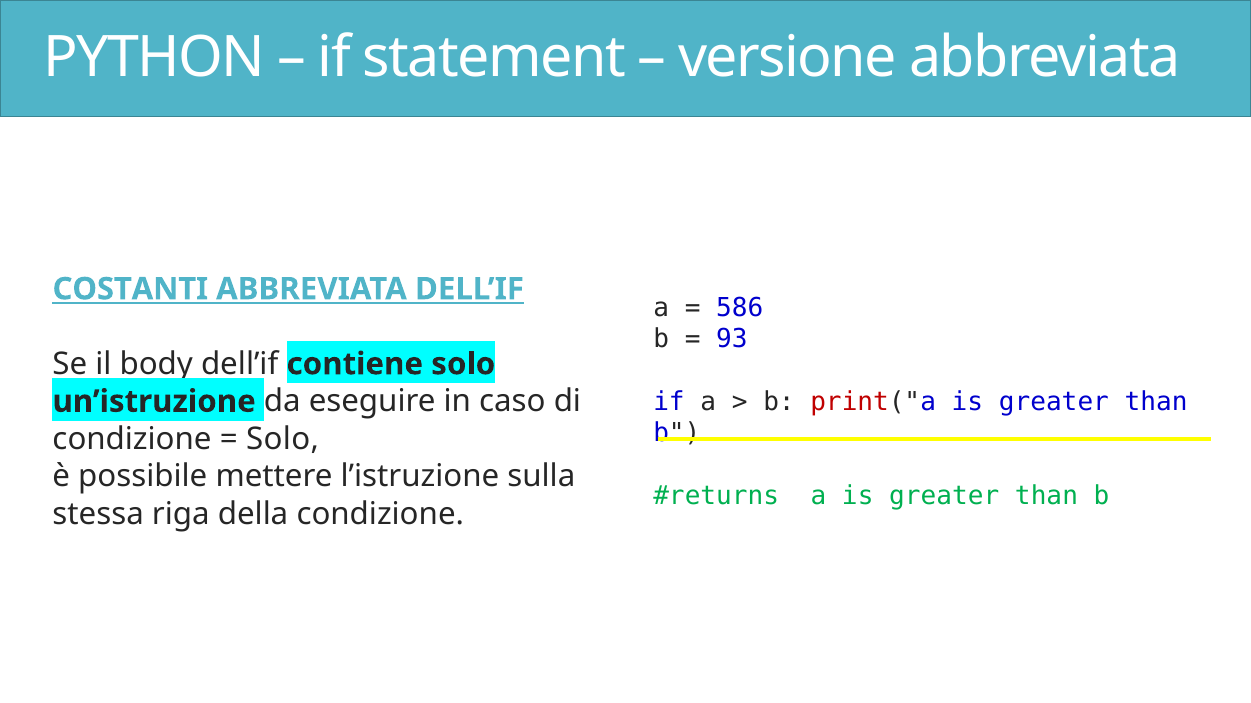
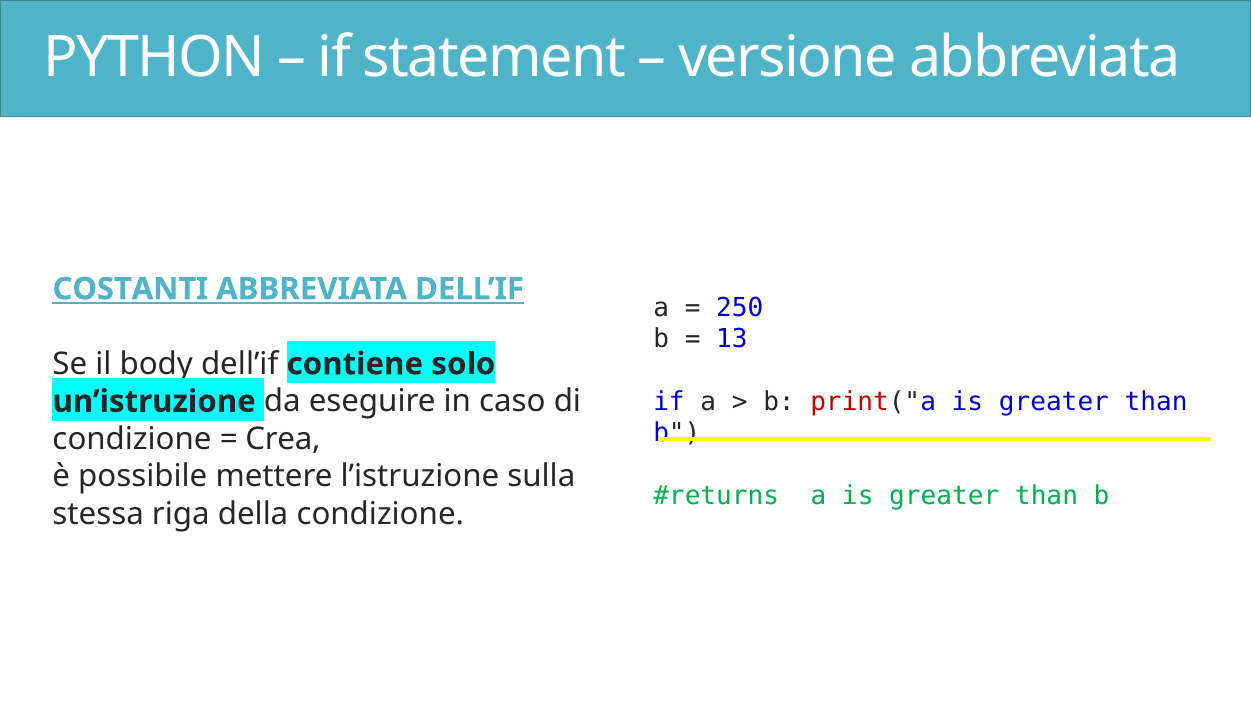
586: 586 -> 250 (740, 308)
93: 93 -> 13 (732, 340)
Solo: Solo -> Crea (283, 439)
